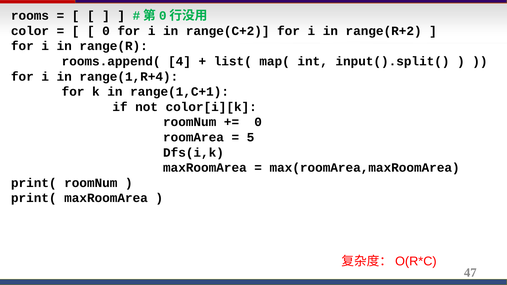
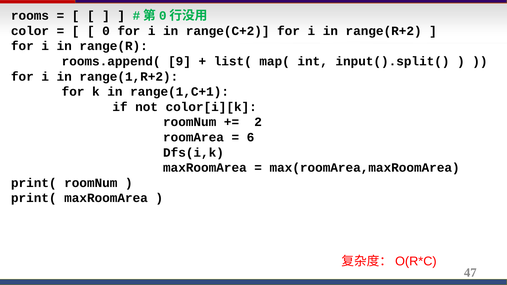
4: 4 -> 9 (180, 61)
range(1,R+4: range(1,R+4 -> range(1,R+2 (129, 77)
0: 0 -> 2 (258, 122)
5: 5 -> 6 (251, 137)
